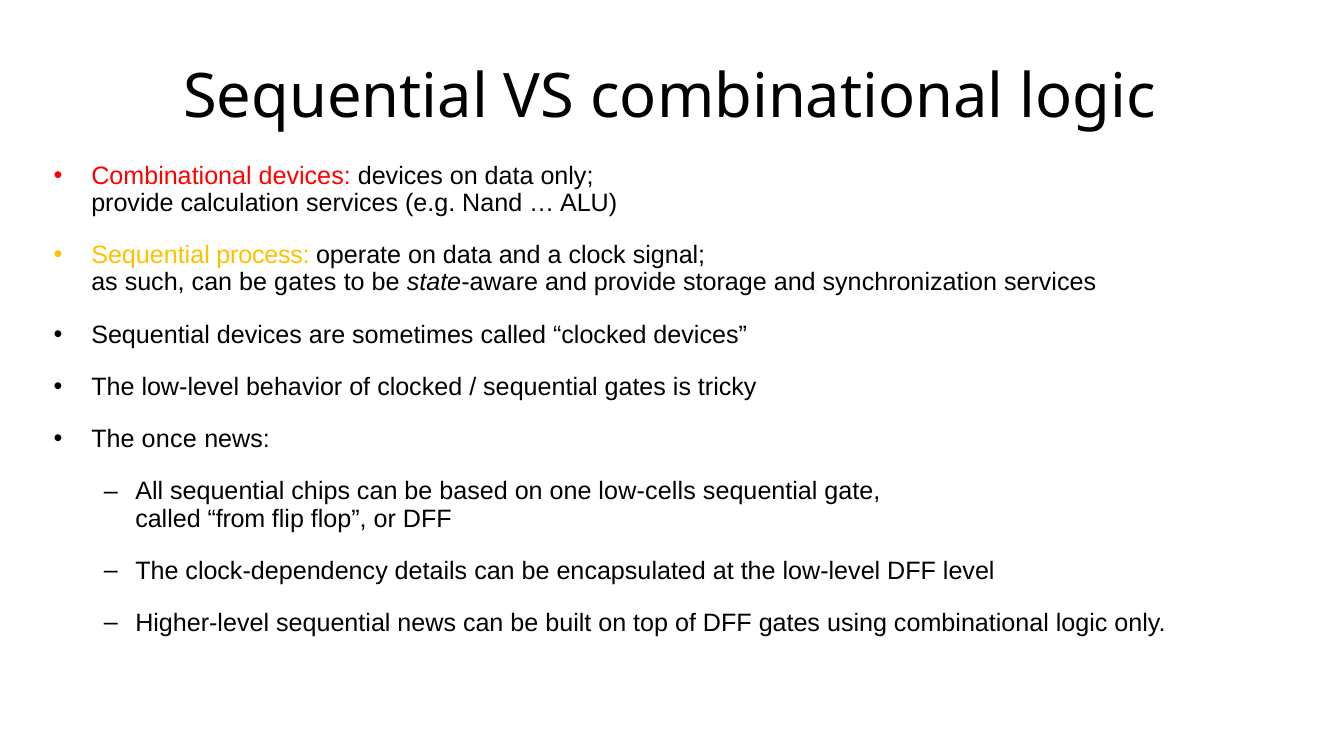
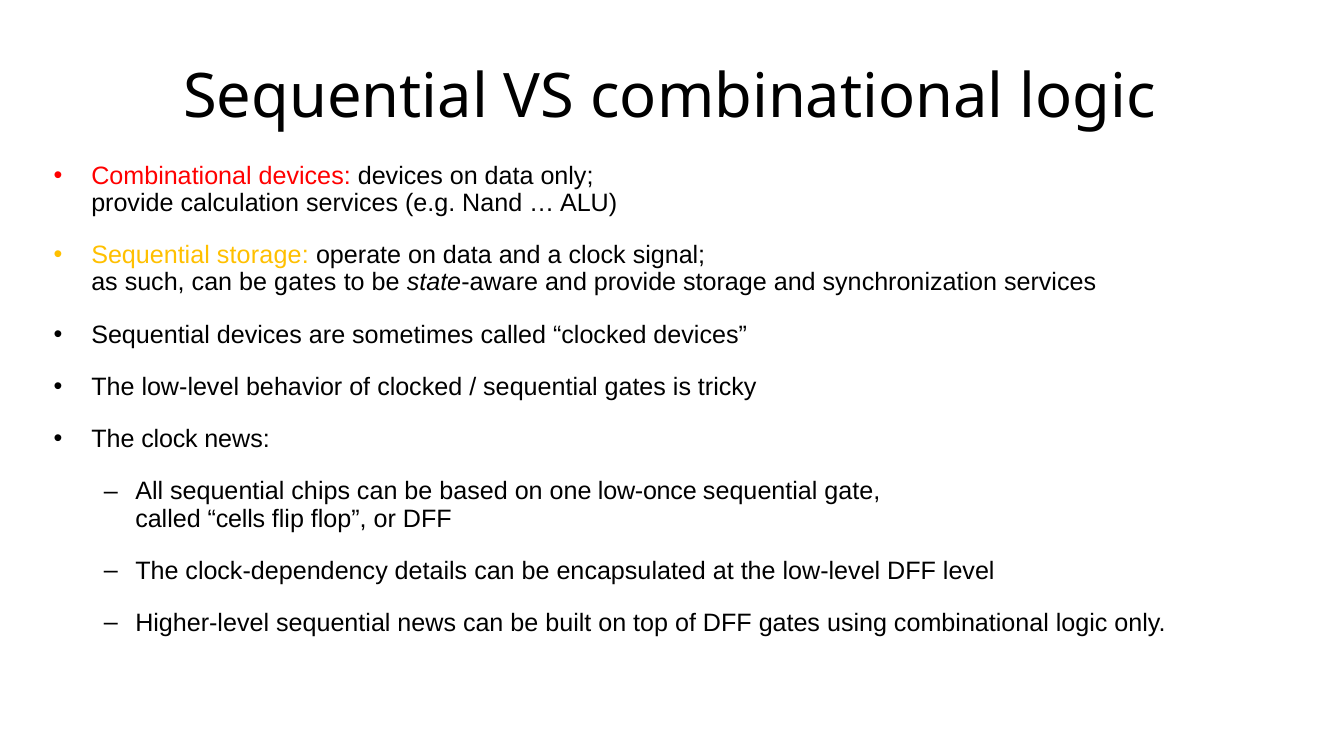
Sequential process: process -> storage (263, 255)
The once: once -> clock (170, 439)
low-cells: low-cells -> low-once (647, 492)
from: from -> cells (236, 519)
